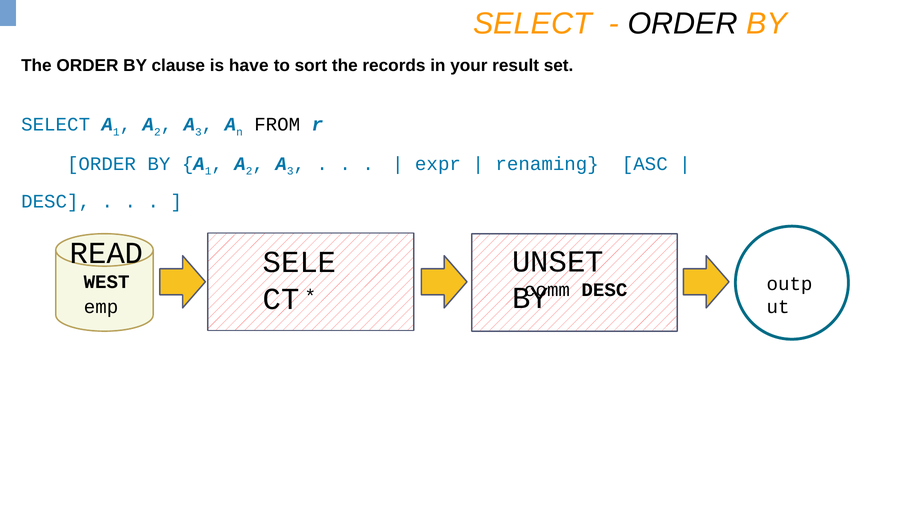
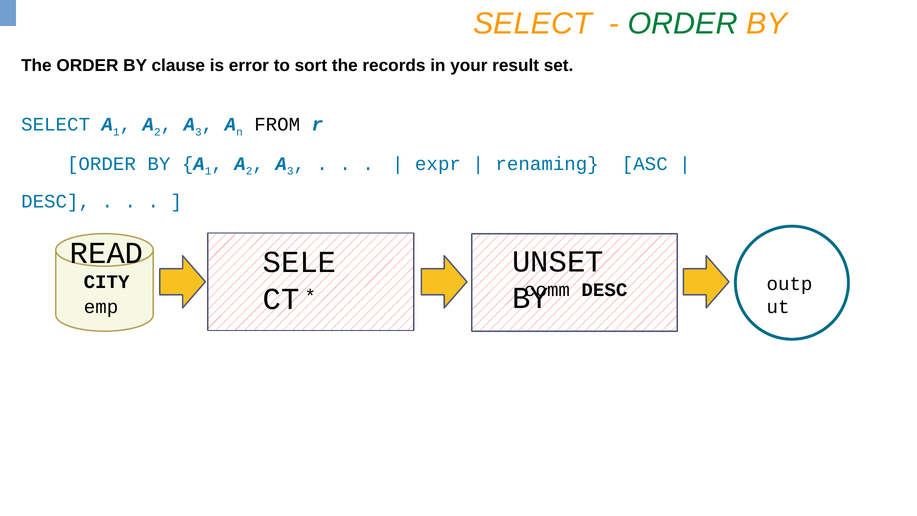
ORDER colour: black -> green (683, 24)
have: have -> error (249, 65)
WEST: WEST -> CITY (107, 282)
